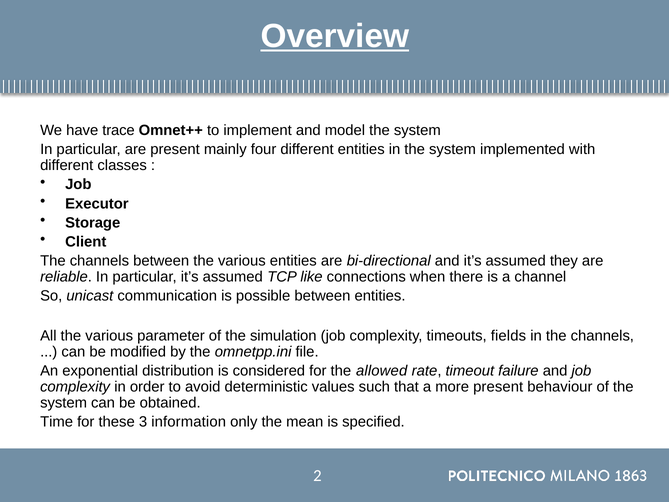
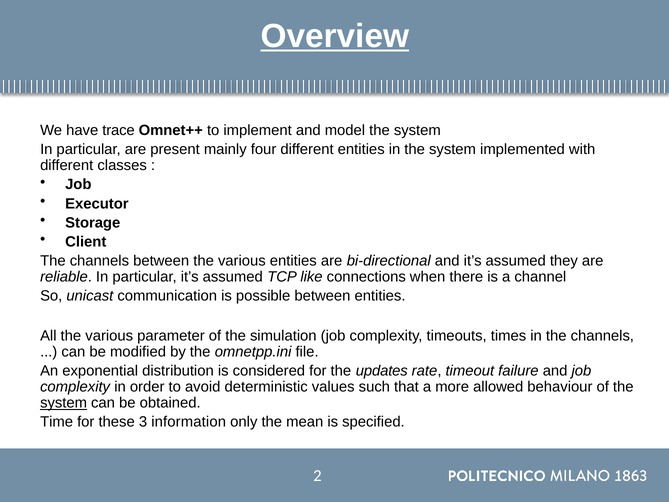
fields: fields -> times (509, 336)
allowed: allowed -> updates (382, 371)
more present: present -> allowed (498, 387)
system underline: none -> present (64, 403)
